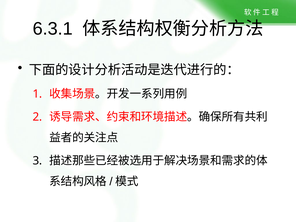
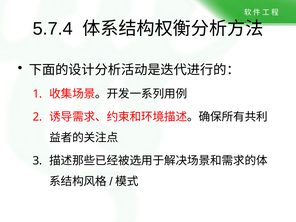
6.3.1: 6.3.1 -> 5.7.4 (53, 29)
